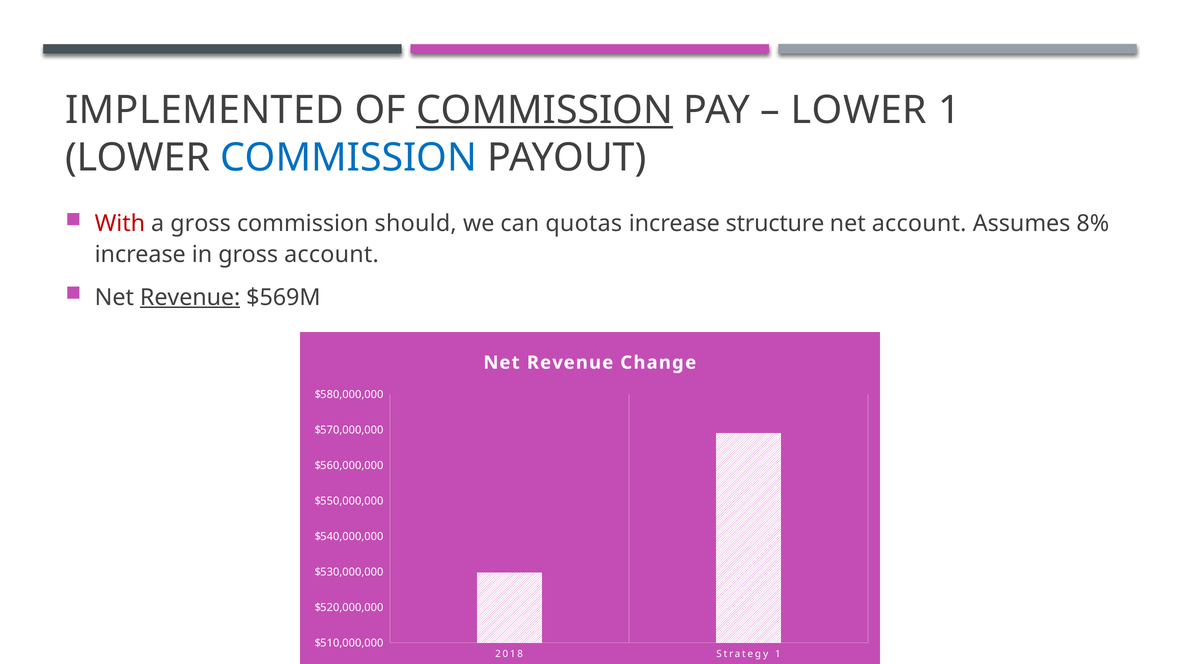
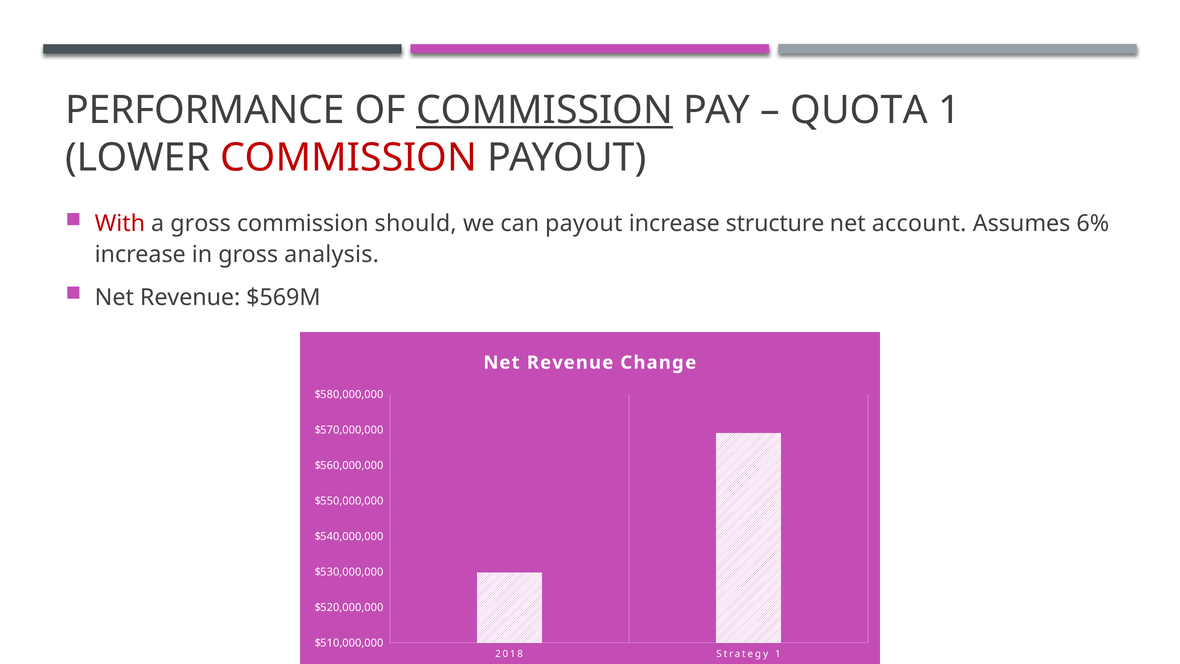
IMPLEMENTED: IMPLEMENTED -> PERFORMANCE (205, 110)
LOWER: LOWER -> QUOTA (859, 110)
COMMISSION colour: blue -> red (349, 158)
can quotas: quotas -> payout (584, 224)
8%: 8% -> 6% (1093, 224)
gross account: account -> analysis (332, 254)
Revenue underline: present -> none (190, 297)
